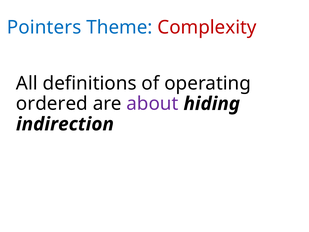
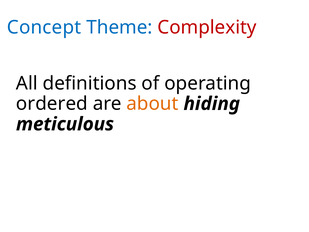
Pointers: Pointers -> Concept (44, 27)
about colour: purple -> orange (152, 104)
indirection: indirection -> meticulous (65, 124)
